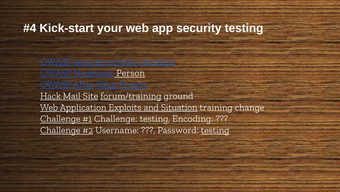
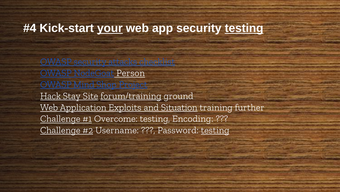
your underline: none -> present (110, 28)
testing underline: none -> present (244, 28)
After: After -> Mind (84, 84)
Mail: Mail -> Stay (72, 96)
change: change -> further (250, 107)
Challenge: Challenge -> Overcome (116, 118)
